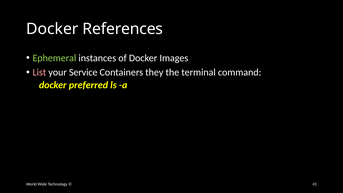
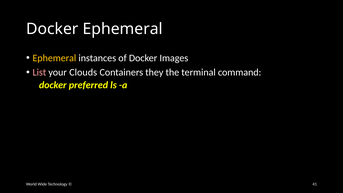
Docker References: References -> Ephemeral (123, 29)
Ephemeral colour: light green -> yellow (54, 58)
Service: Service -> Clouds (83, 72)
